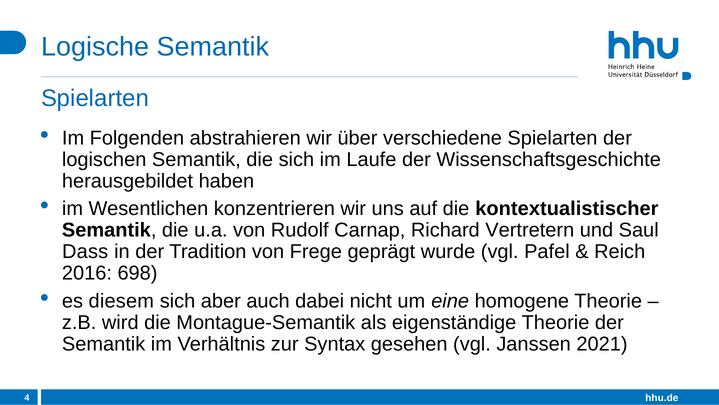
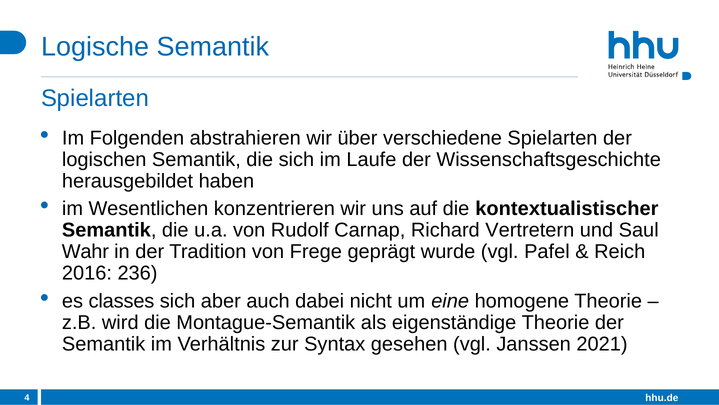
Dass: Dass -> Wahr (85, 252)
698: 698 -> 236 (137, 273)
diesem: diesem -> classes (121, 301)
